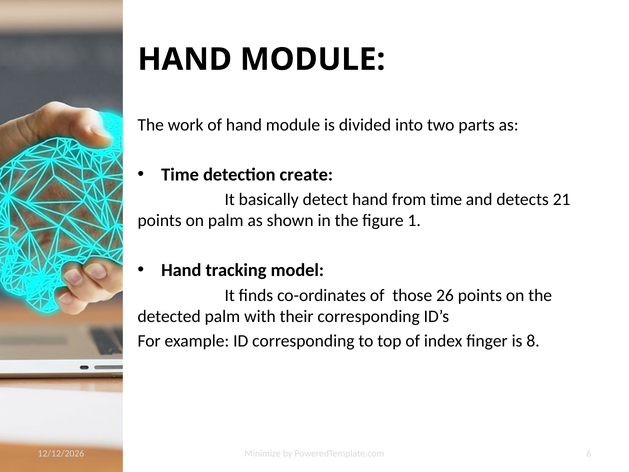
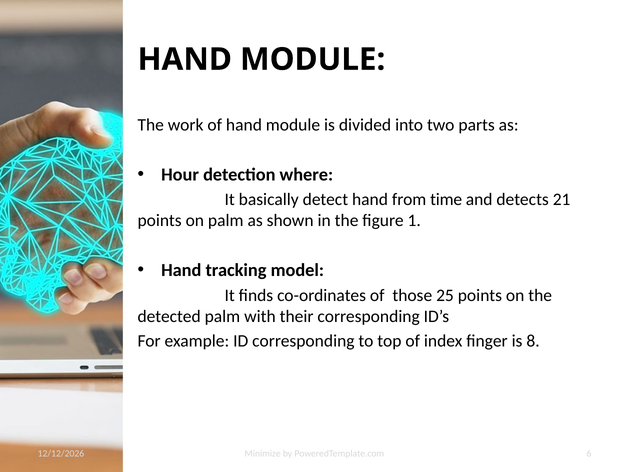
Time: Time -> Hour (180, 175)
create: create -> where (306, 175)
26: 26 -> 25 (445, 295)
